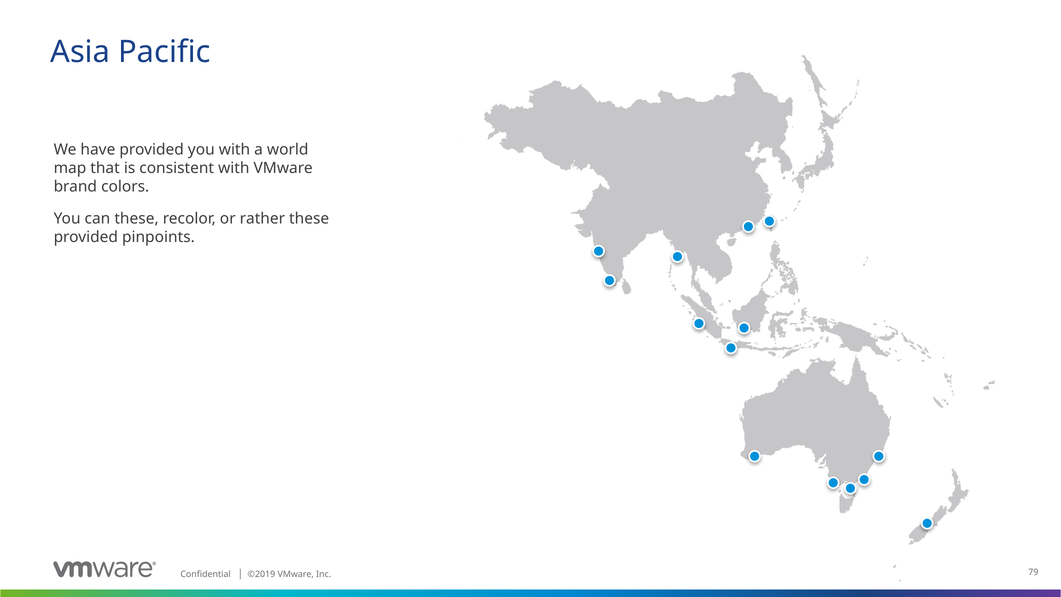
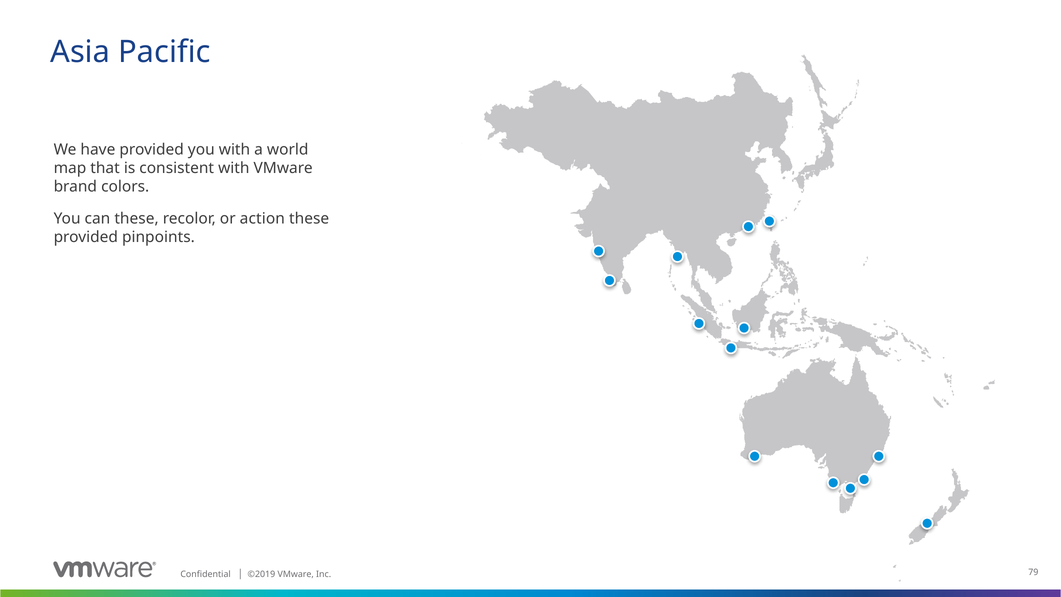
rather: rather -> action (262, 219)
